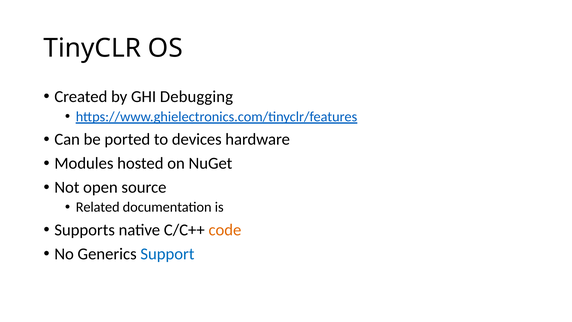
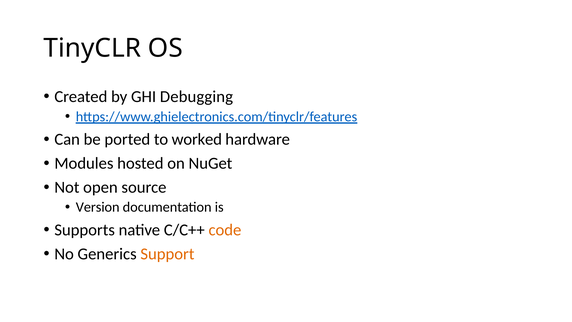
devices: devices -> worked (197, 139)
Related: Related -> Version (98, 207)
Support colour: blue -> orange (167, 254)
